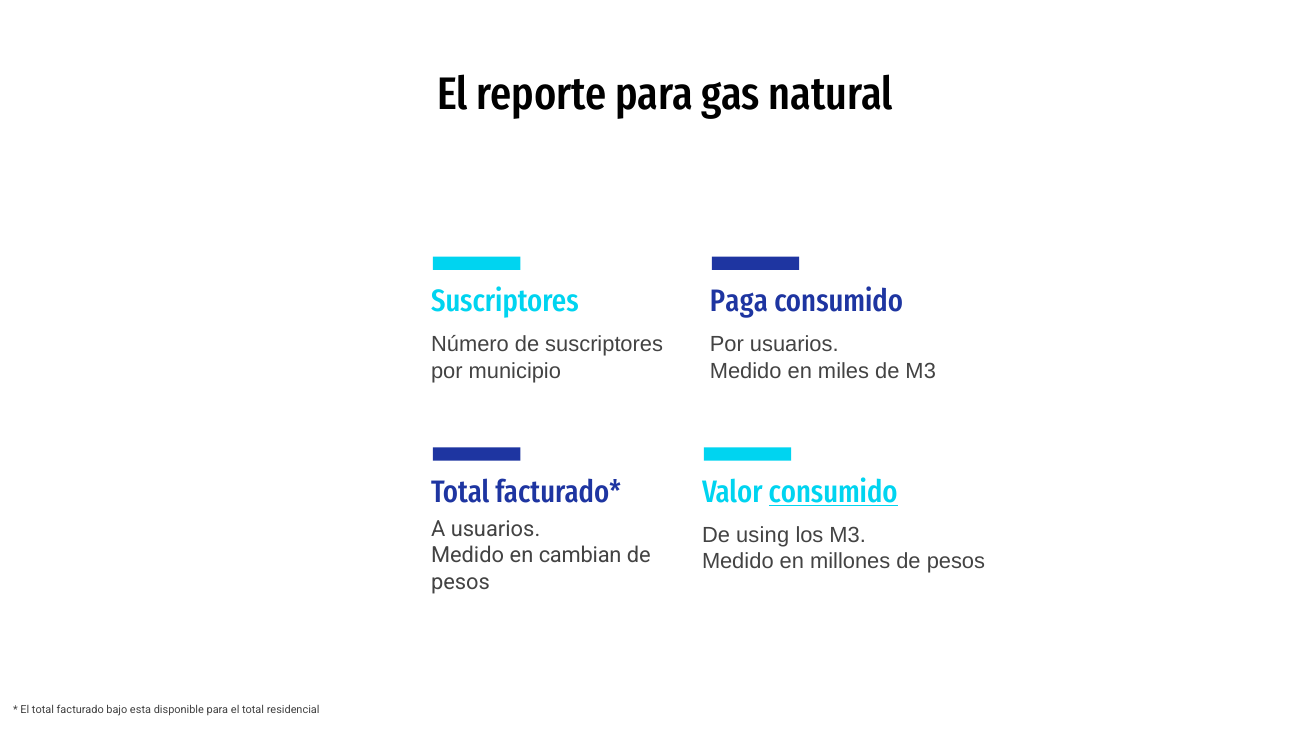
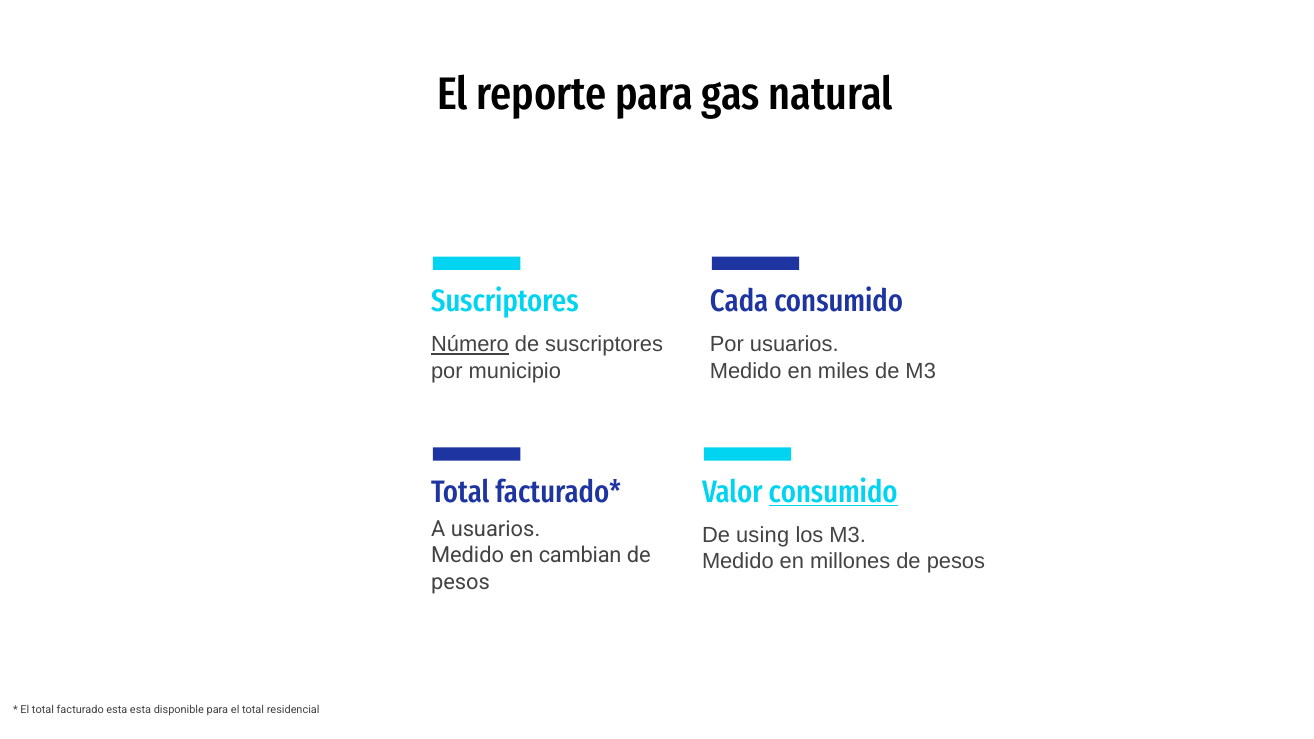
Paga: Paga -> Cada (739, 302)
Número underline: none -> present (470, 345)
facturado bajo: bajo -> esta (117, 710)
